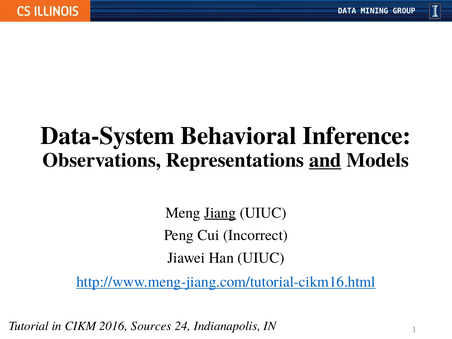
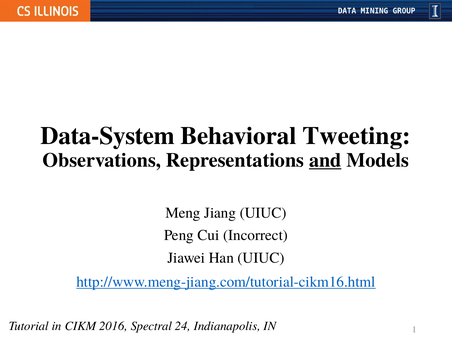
Inference: Inference -> Tweeting (357, 136)
Jiang underline: present -> none (220, 213)
Sources: Sources -> Spectral (151, 326)
